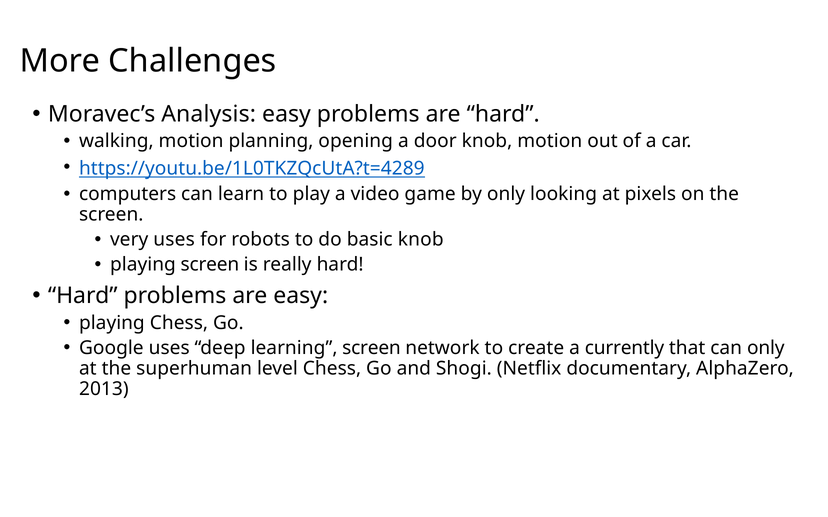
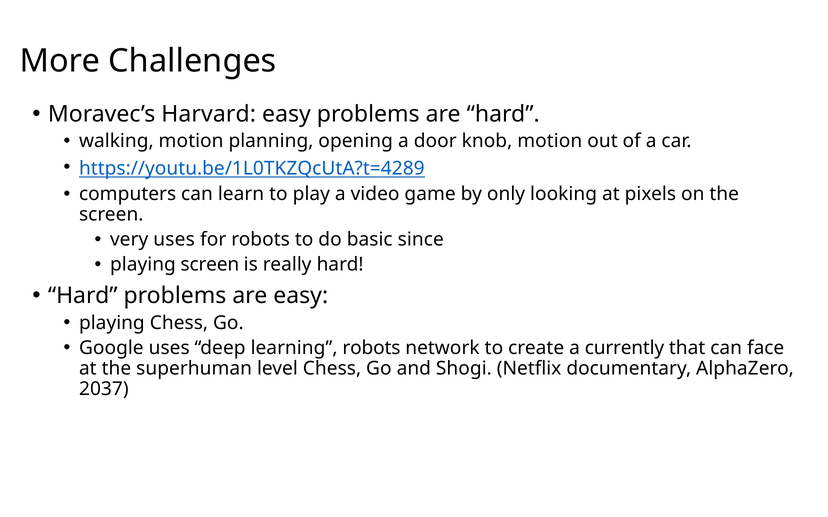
Analysis: Analysis -> Harvard (209, 114)
basic knob: knob -> since (421, 240)
learning screen: screen -> robots (371, 348)
can only: only -> face (766, 348)
2013: 2013 -> 2037 (104, 390)
